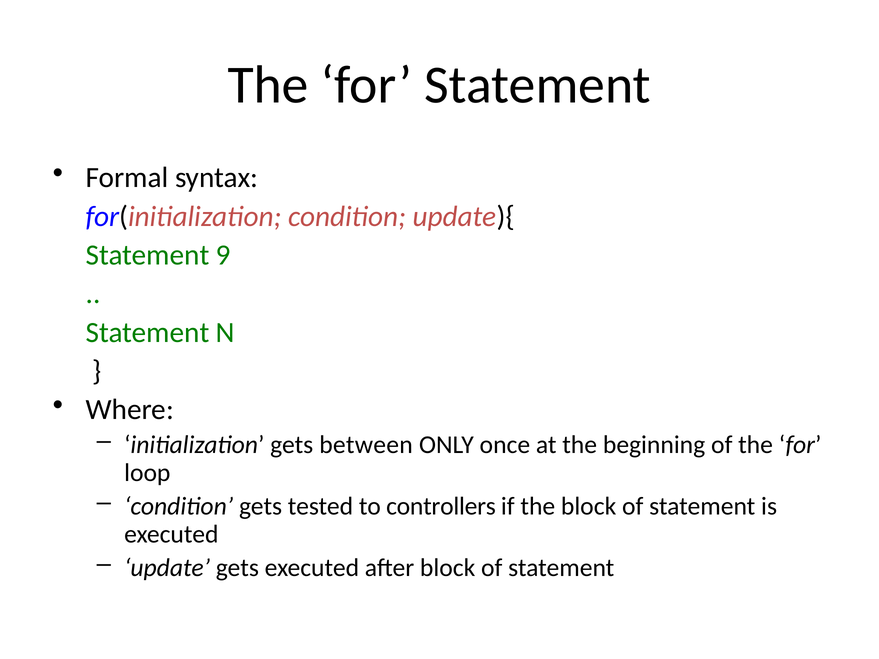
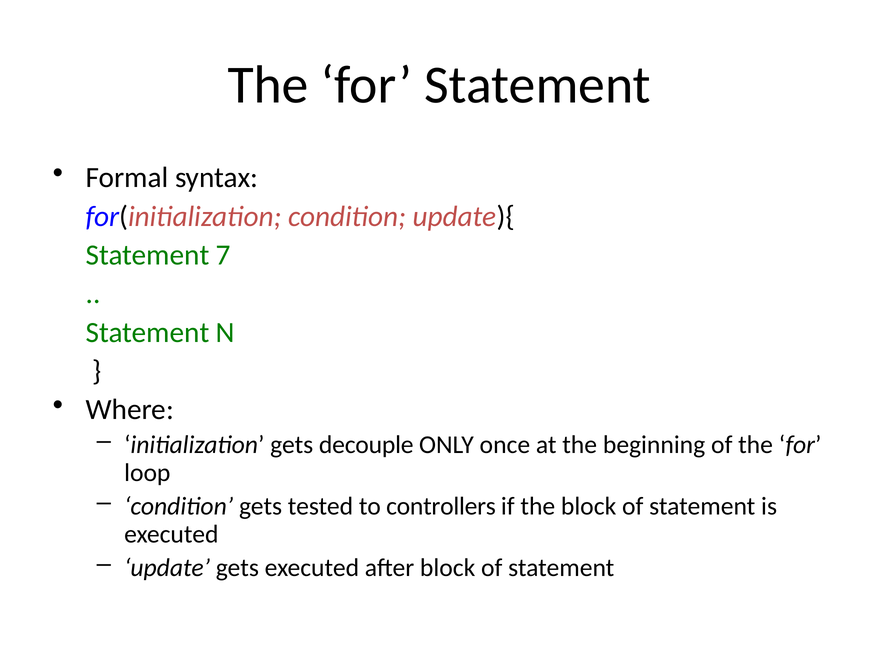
9: 9 -> 7 (223, 255)
between: between -> decouple (366, 445)
